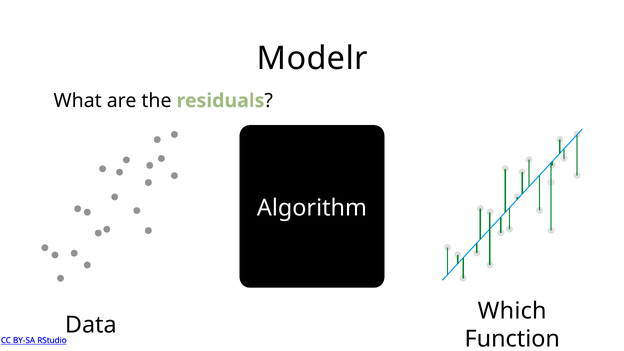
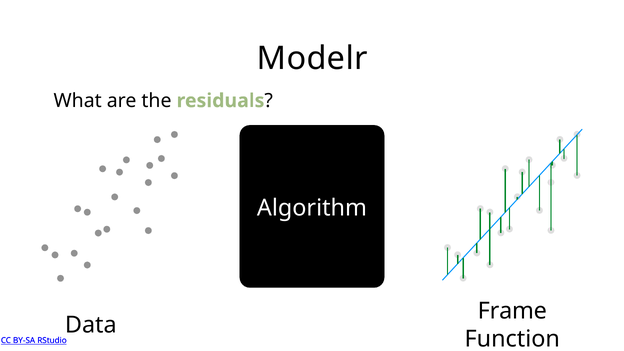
Which: Which -> Frame (512, 311)
